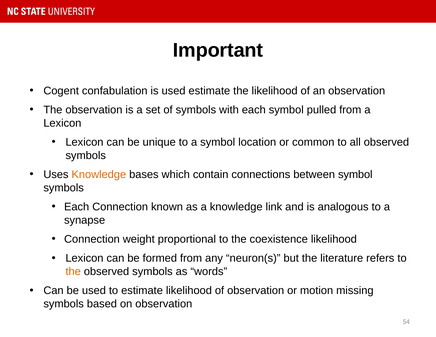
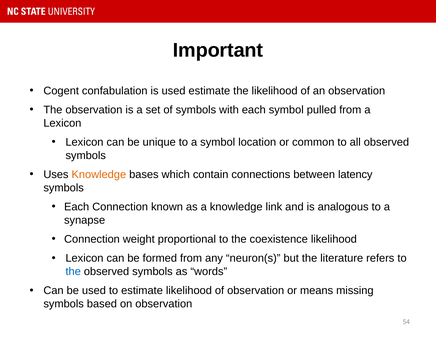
between symbol: symbol -> latency (355, 175)
the colour: orange -> blue (73, 272)
motion: motion -> means (317, 291)
